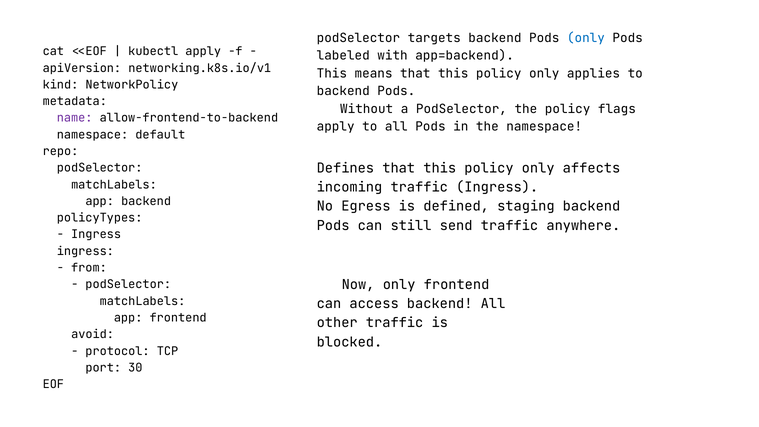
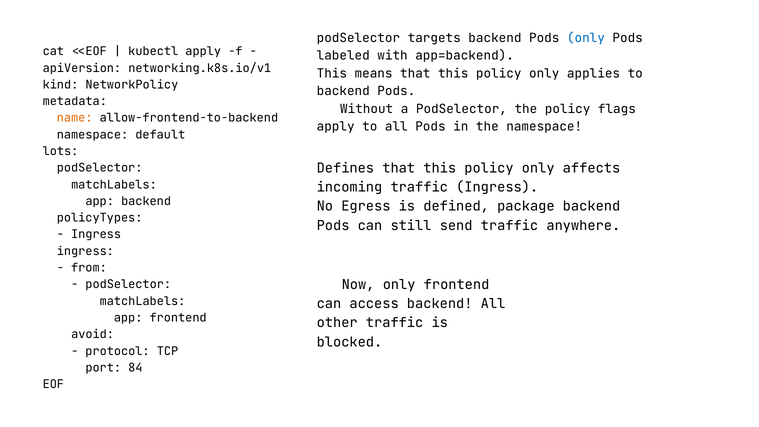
name colour: purple -> orange (75, 118)
repo: repo -> lots (61, 151)
staging: staging -> package (526, 206)
30: 30 -> 84 (135, 368)
